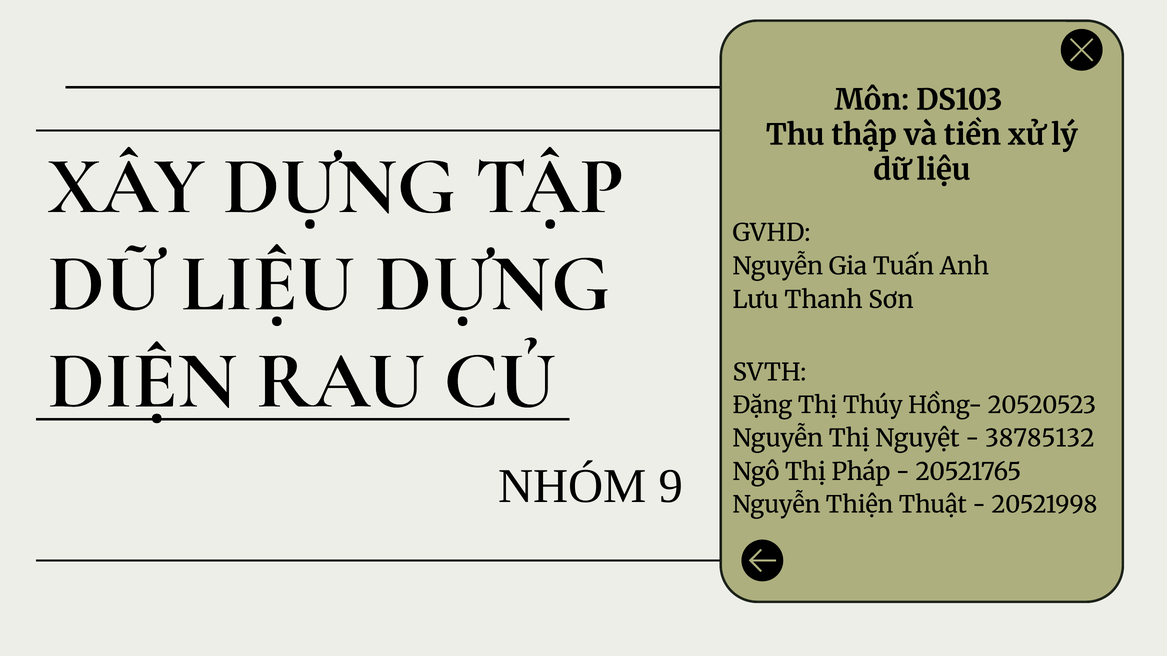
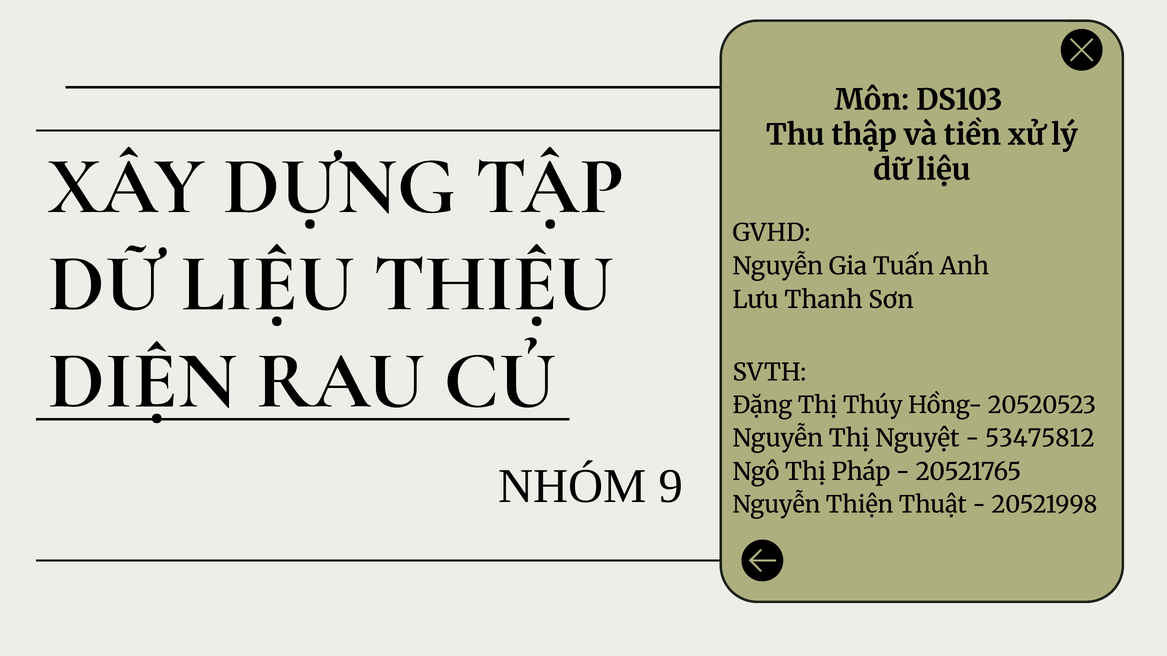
LIỆU DỰNG: DỰNG -> THIỆU (493, 283)
38785132: 38785132 -> 53475812 (1040, 439)
